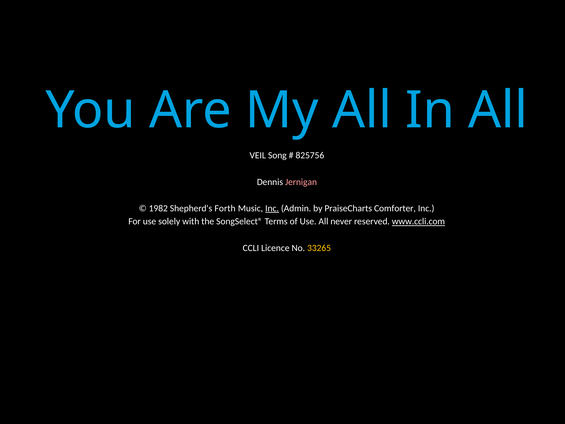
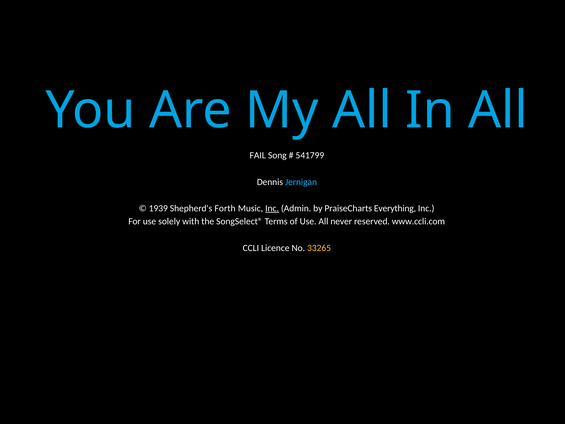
VEIL: VEIL -> FAIL (258, 155)
825756: 825756 -> 541799 (310, 155)
Jernigan colour: pink -> light blue (301, 182)
1982: 1982 -> 1939 (158, 208)
Comforter: Comforter -> Everything (395, 208)
www.ccli.com underline: present -> none (418, 221)
